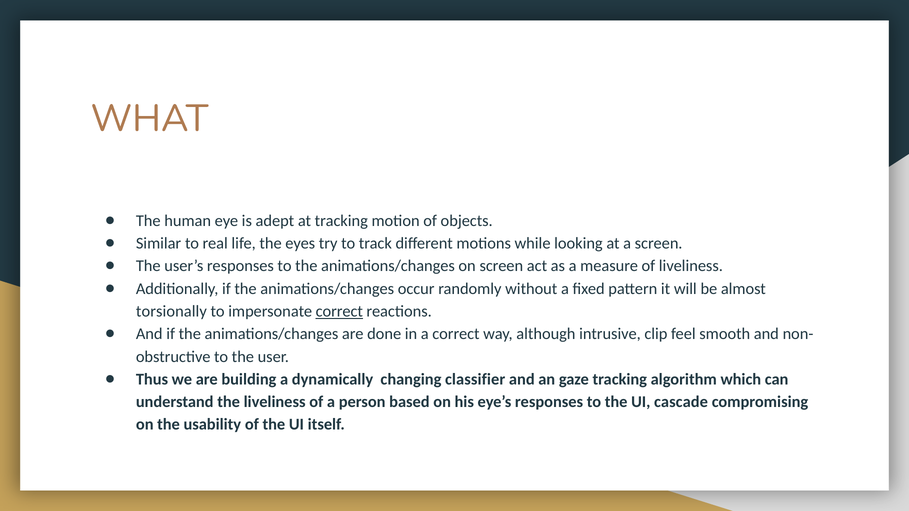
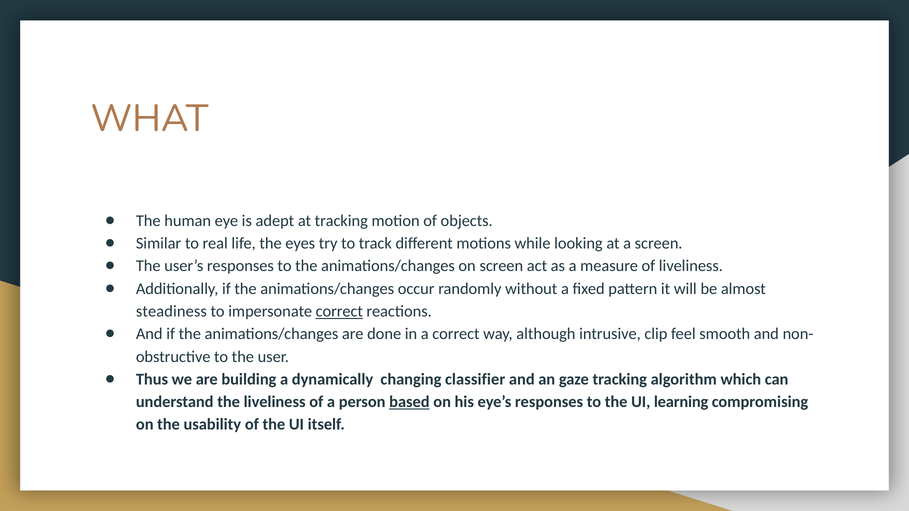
torsionally: torsionally -> steadiness (171, 312)
based underline: none -> present (409, 402)
cascade: cascade -> learning (681, 402)
